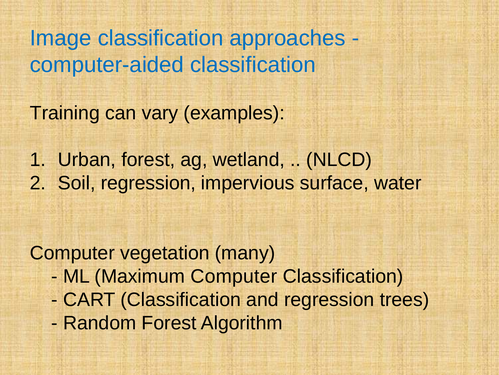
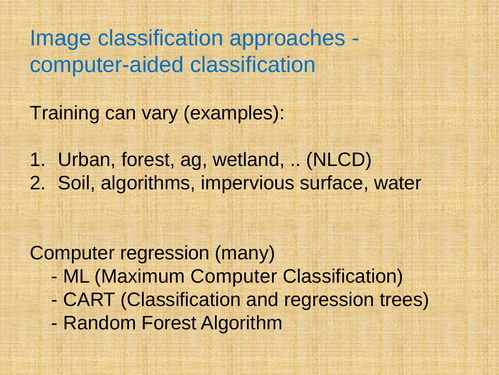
Soil regression: regression -> algorithms (148, 183)
Computer vegetation: vegetation -> regression (165, 253)
